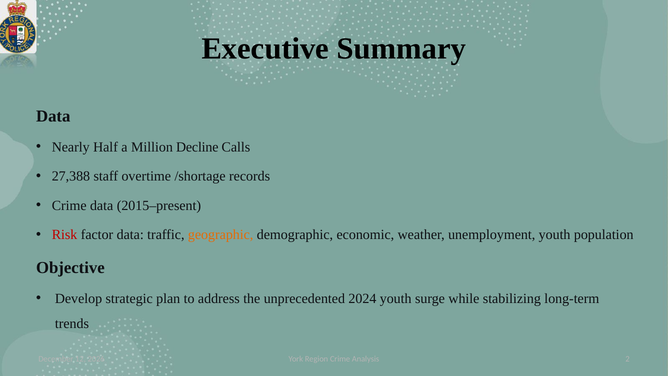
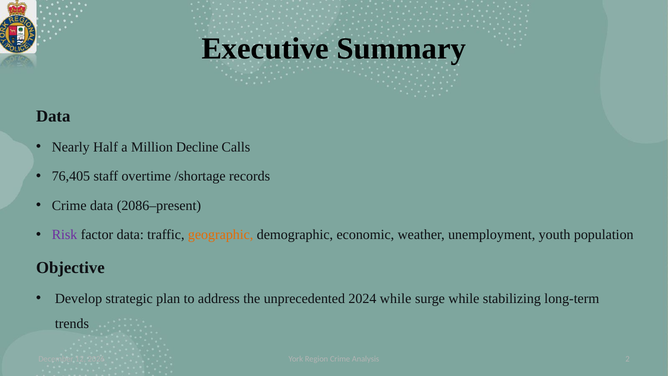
27,388: 27,388 -> 76,405 (71, 176)
2015–present: 2015–present -> 2086–present (159, 206)
Risk colour: red -> purple (65, 235)
2024 youth: youth -> while (396, 298)
